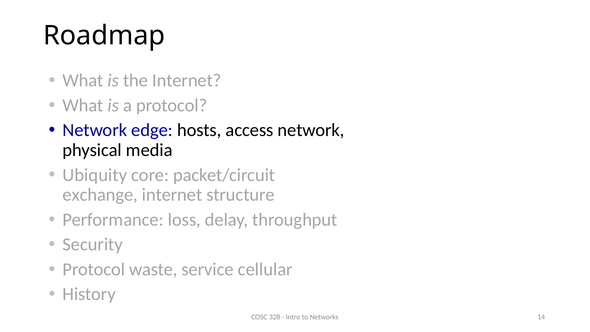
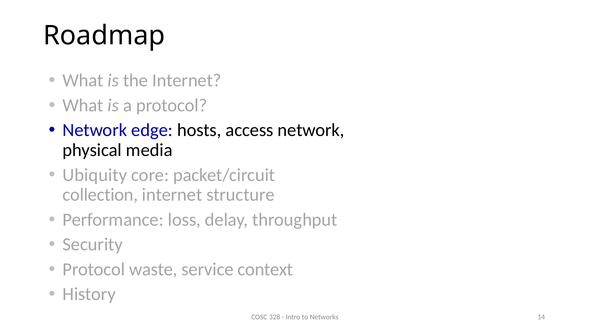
exchange: exchange -> collection (100, 195)
cellular: cellular -> context (265, 269)
